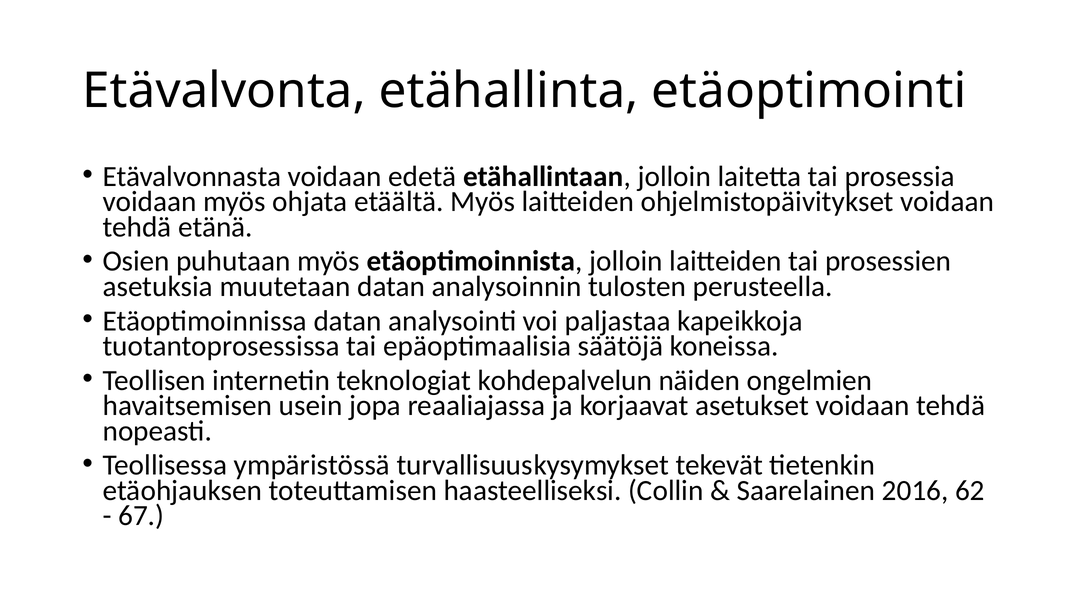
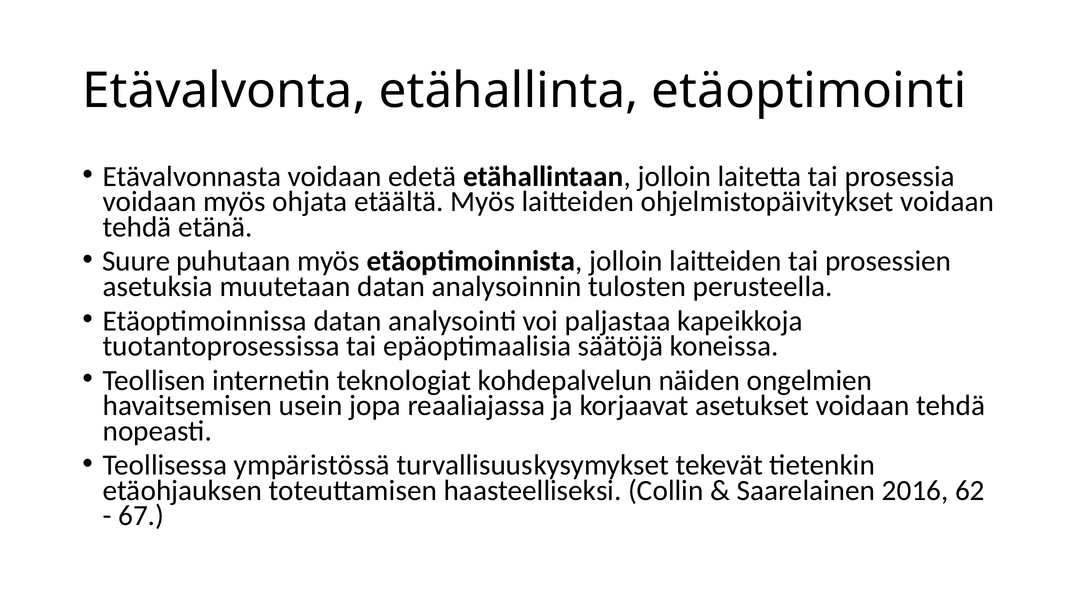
Osien: Osien -> Suure (136, 261)
